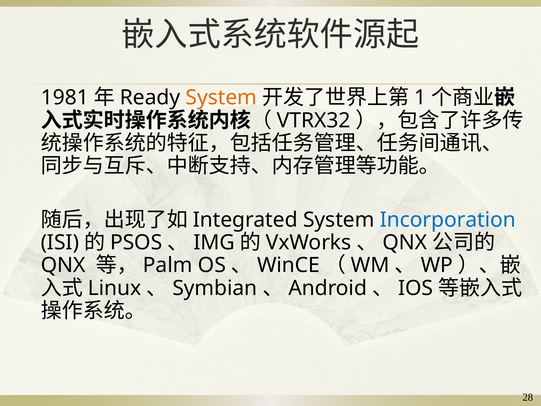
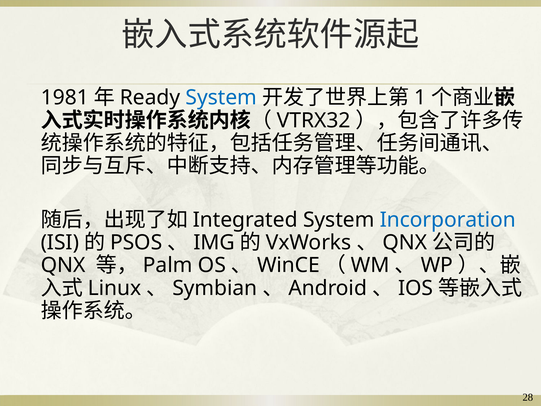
System colour: orange -> blue (221, 98)
